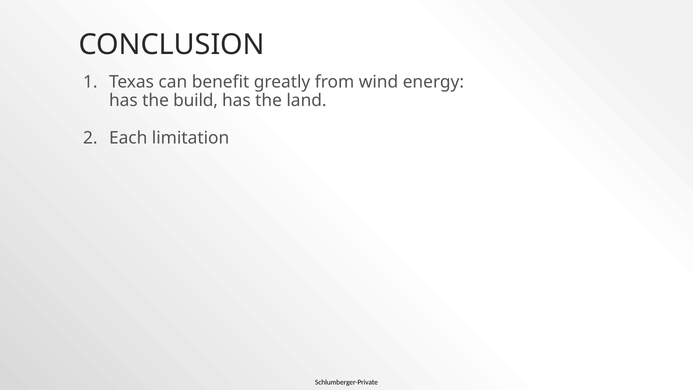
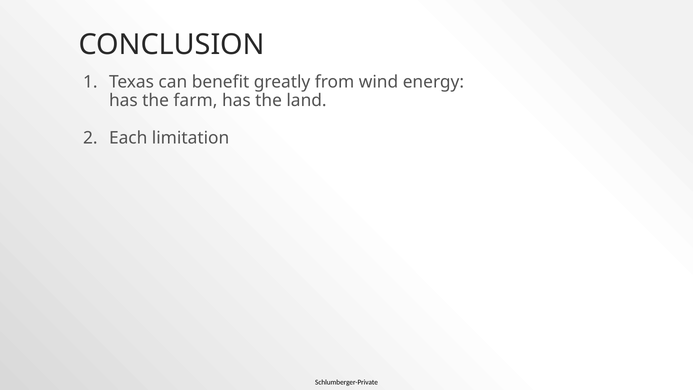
build: build -> farm (195, 101)
